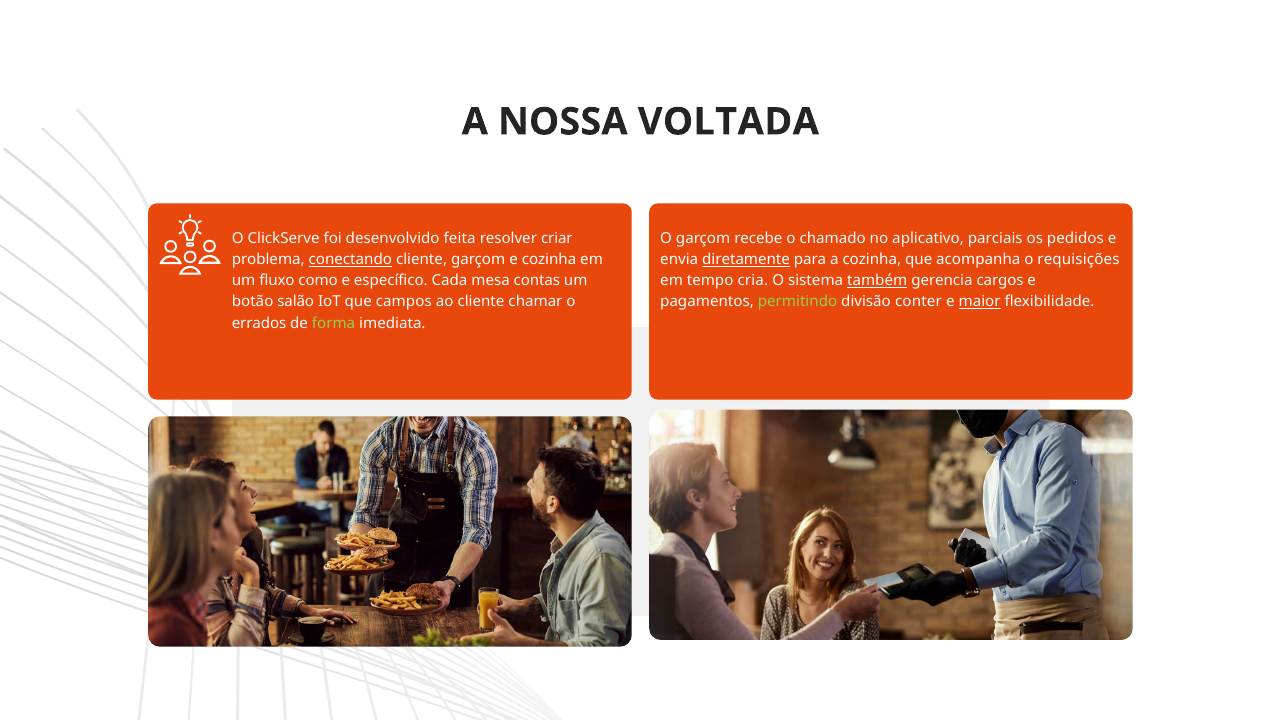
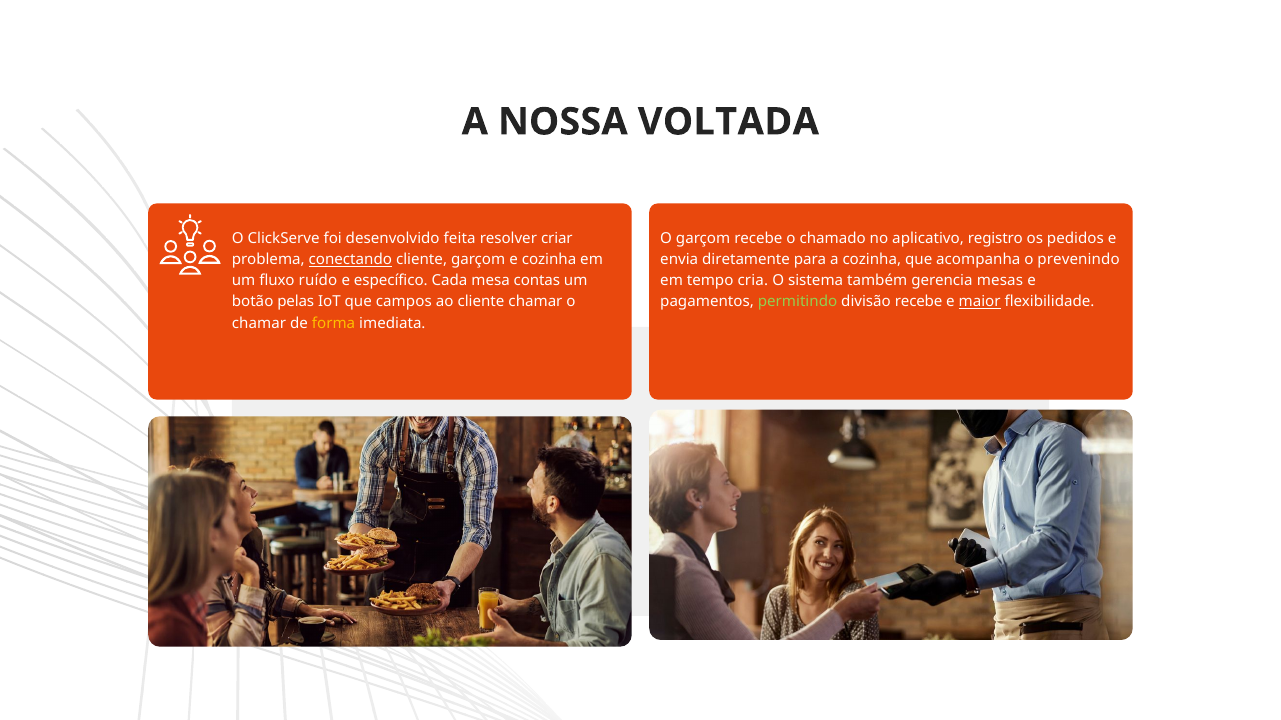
parciais: parciais -> registro (995, 239)
diretamente underline: present -> none (746, 260)
requisições: requisições -> prevenindo (1079, 260)
como: como -> ruído (318, 281)
também underline: present -> none (877, 281)
cargos: cargos -> mesas (1000, 281)
salão: salão -> pelas (296, 302)
divisão conter: conter -> recebe (919, 302)
errados: errados -> chamar (259, 323)
forma colour: light green -> yellow (334, 323)
